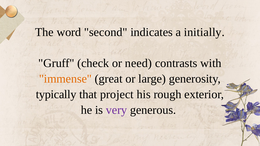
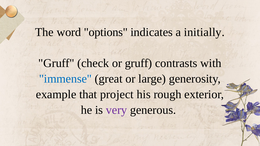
second: second -> options (106, 32)
or need: need -> gruff (139, 63)
immense colour: orange -> blue (65, 79)
typically: typically -> example (56, 94)
